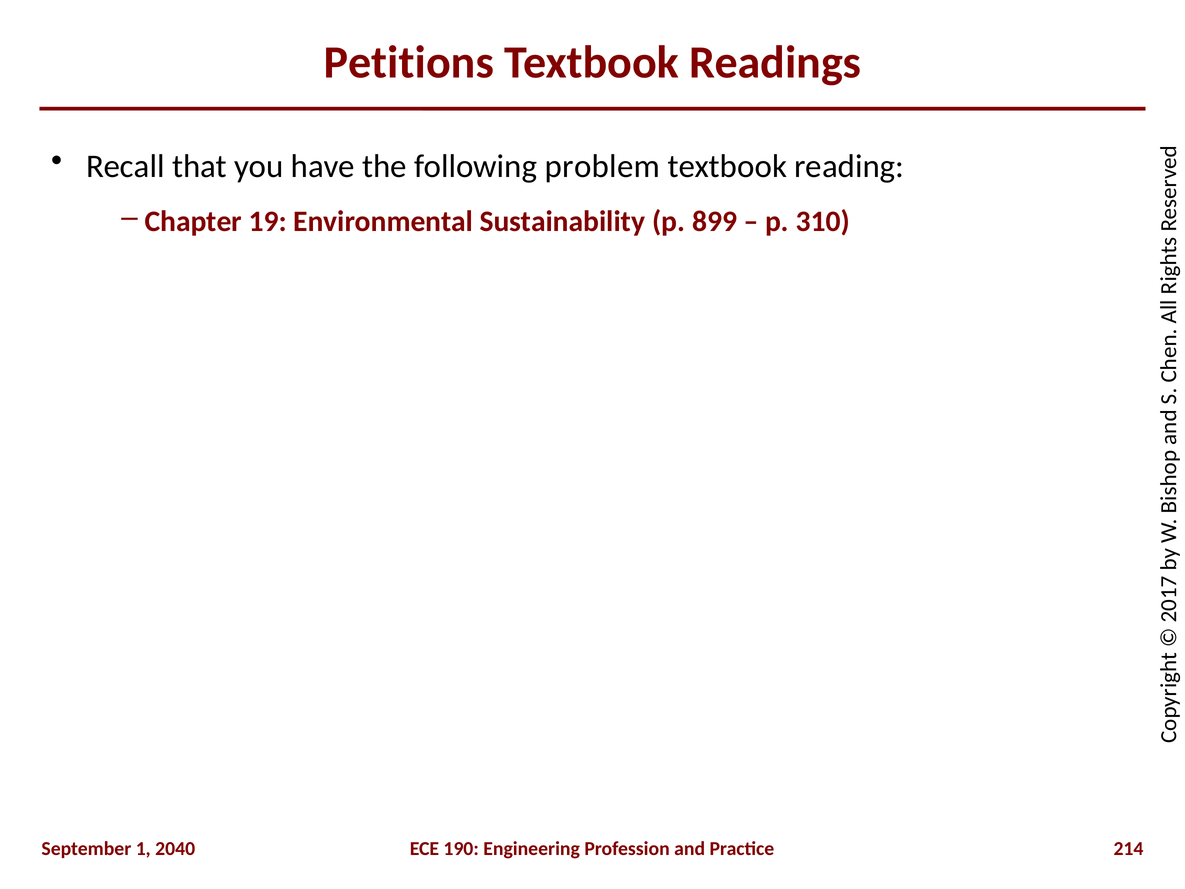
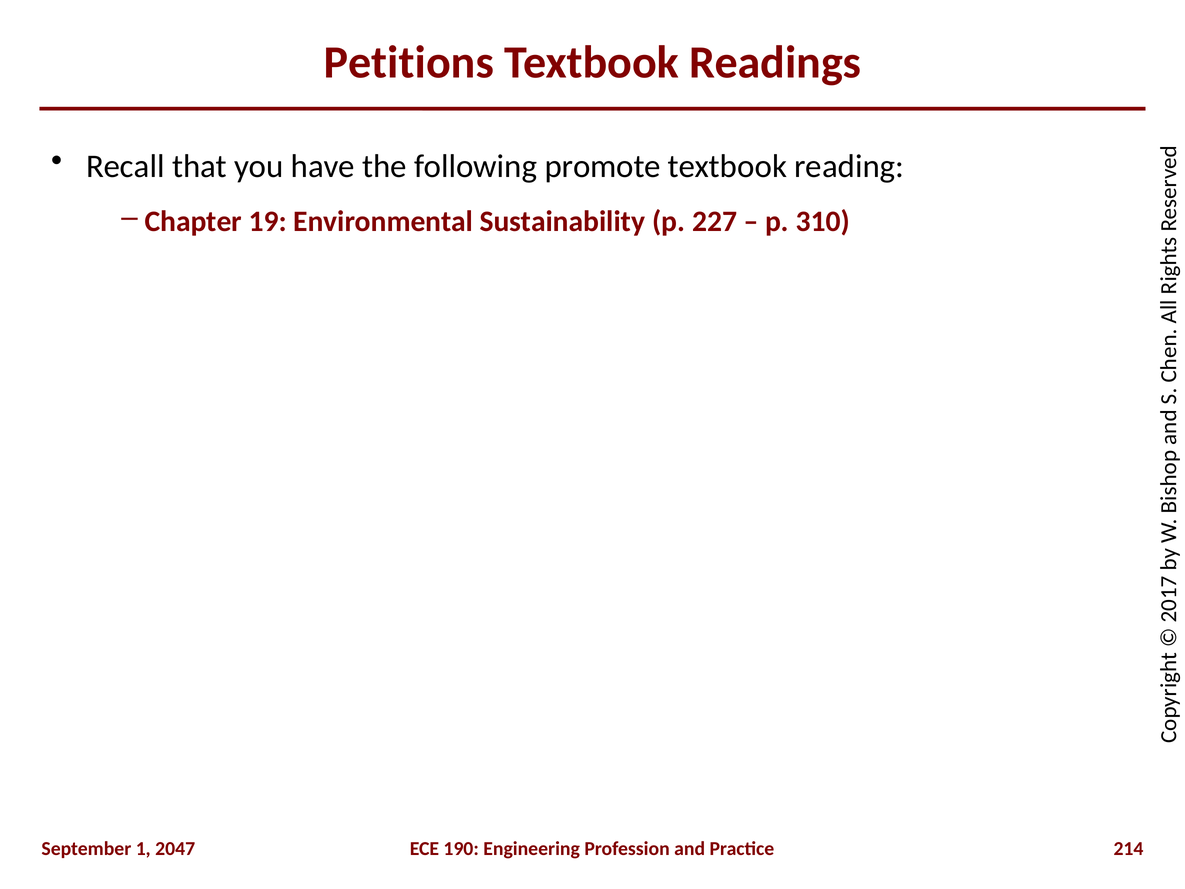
problem: problem -> promote (603, 166)
899: 899 -> 227 (715, 222)
2040: 2040 -> 2047 (175, 849)
